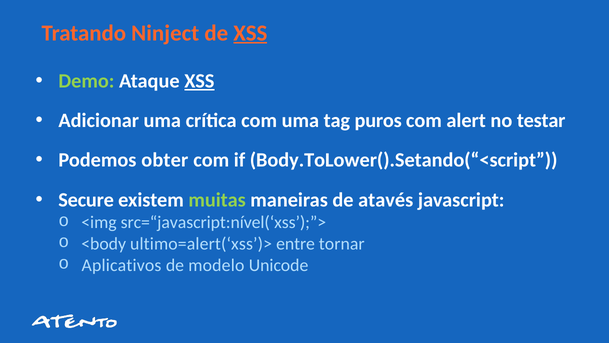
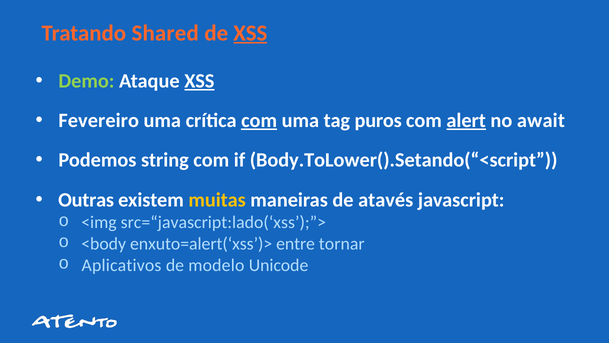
Ninject: Ninject -> Shared (165, 33)
Adicionar: Adicionar -> Fevereiro (99, 120)
com underline: none -> present (259, 120)
alert underline: none -> present (466, 120)
testar: testar -> await (541, 120)
obter: obter -> string (165, 160)
Secure: Secure -> Outras (86, 200)
muitas colour: light green -> yellow (217, 200)
src=“javascript:nível(‘xss’);”>: src=“javascript:nível(‘xss’);”> -> src=“javascript:lado(‘xss’);”> (223, 222)
ultimo=alert(‘xss’)>: ultimo=alert(‘xss’)> -> enxuto=alert(‘xss’)> (201, 244)
